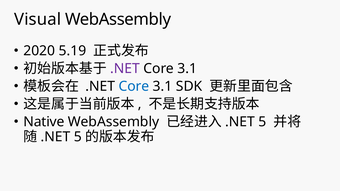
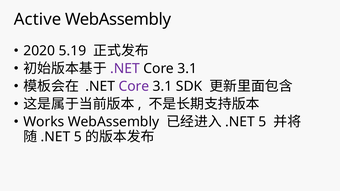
Visual: Visual -> Active (38, 20)
Core colour: blue -> purple (134, 86)
Native: Native -> Works (44, 122)
